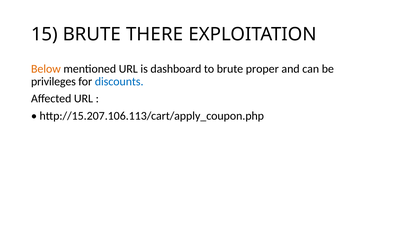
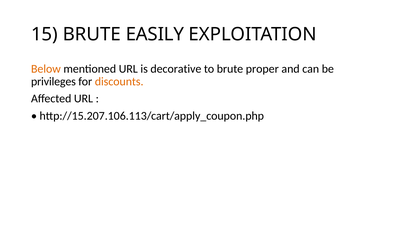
THERE: THERE -> EASILY (155, 34)
dashboard: dashboard -> decorative (176, 69)
discounts colour: blue -> orange (119, 82)
